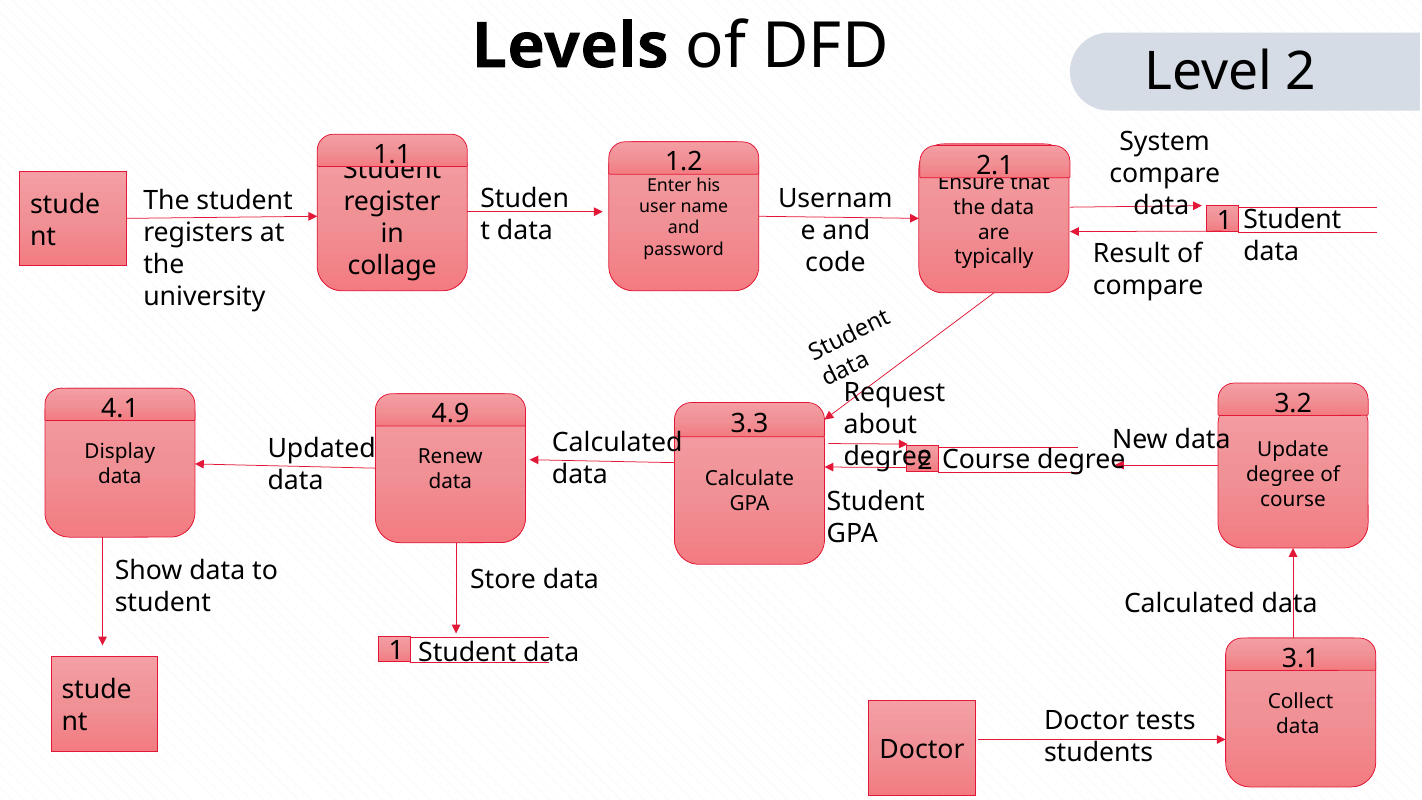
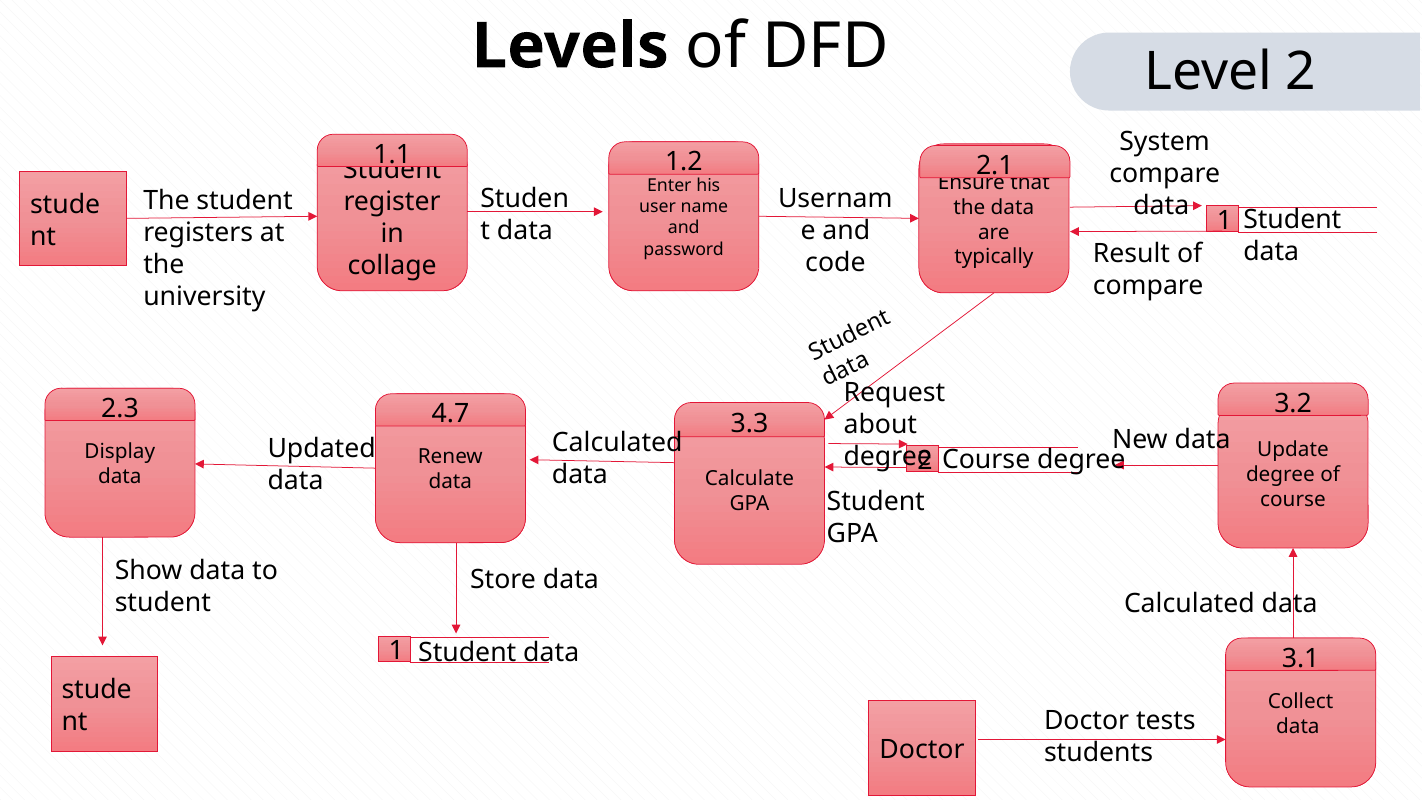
4.1: 4.1 -> 2.3 (120, 408)
4.9: 4.9 -> 4.7 (450, 414)
